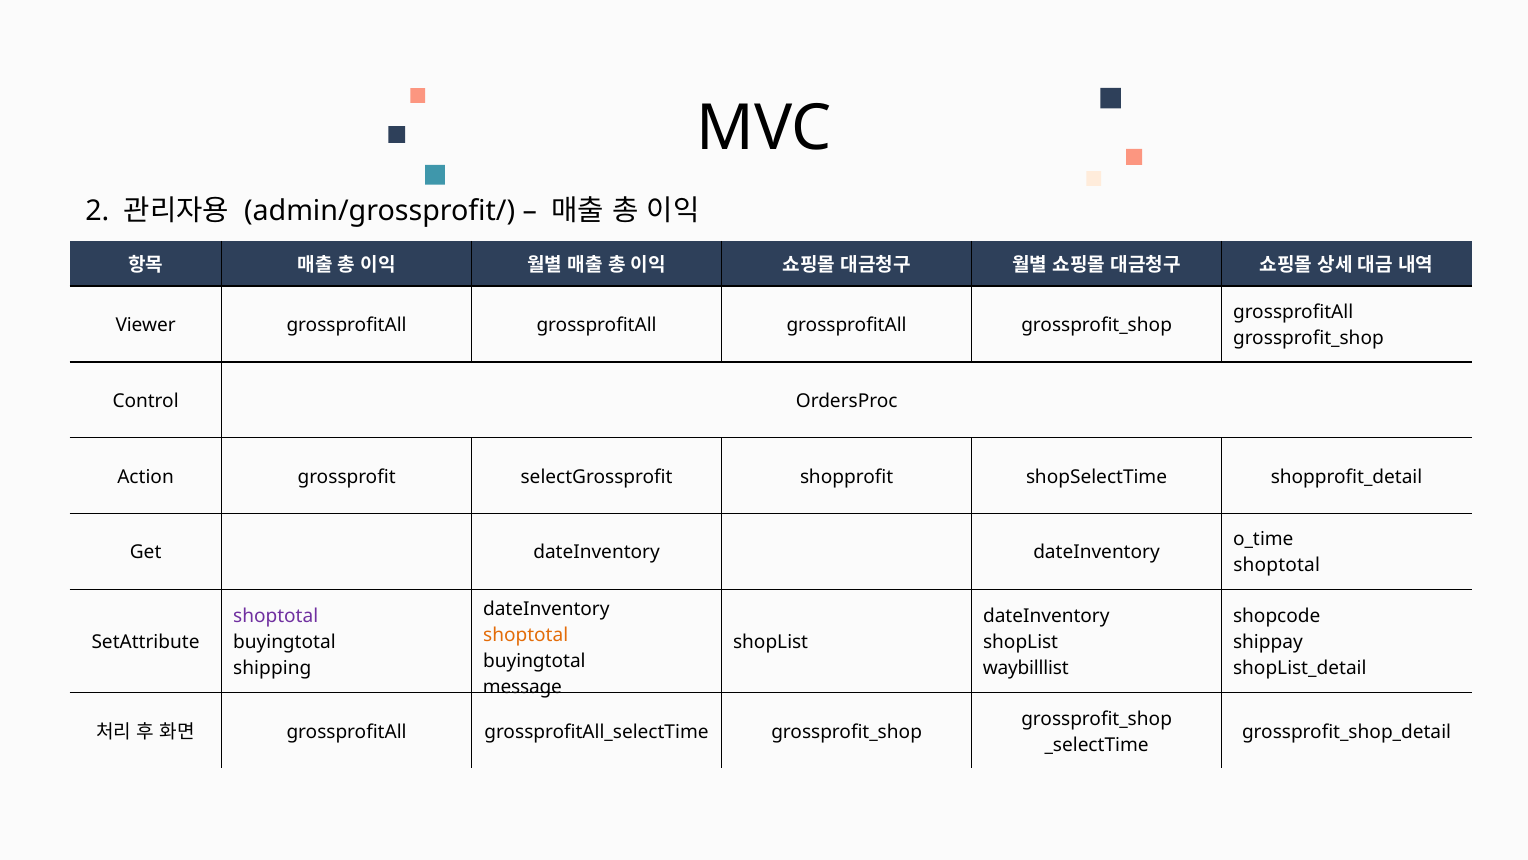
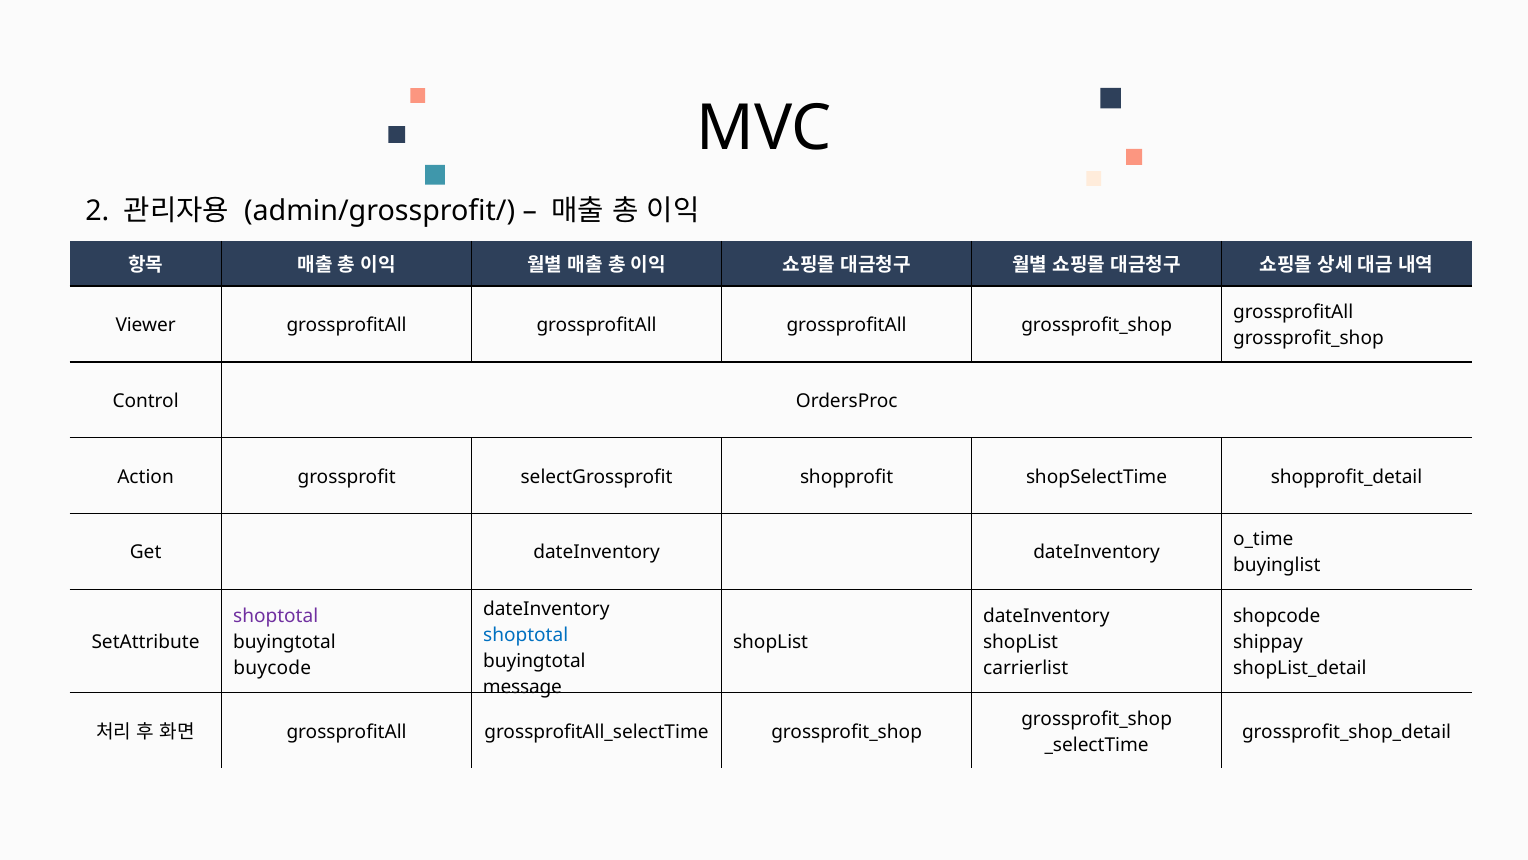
shoptotal: shoptotal -> buyinglist (1277, 565)
shoptotal colour: orange -> blue (526, 635)
shipping: shipping -> buycode (272, 668)
waybilllist: waybilllist -> carrierlist (1026, 668)
